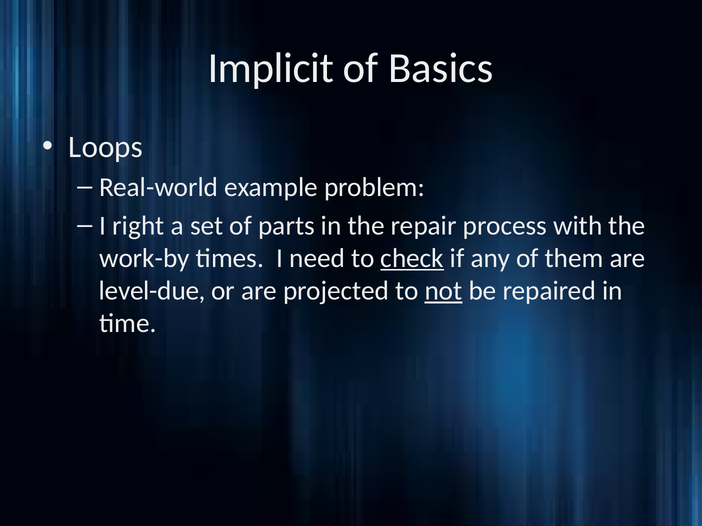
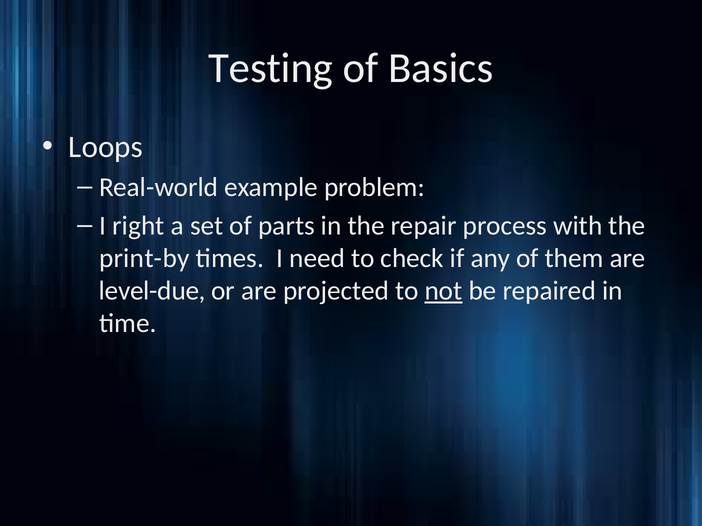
Implicit: Implicit -> Testing (271, 68)
work-by: work-by -> print-by (144, 258)
check underline: present -> none (412, 258)
